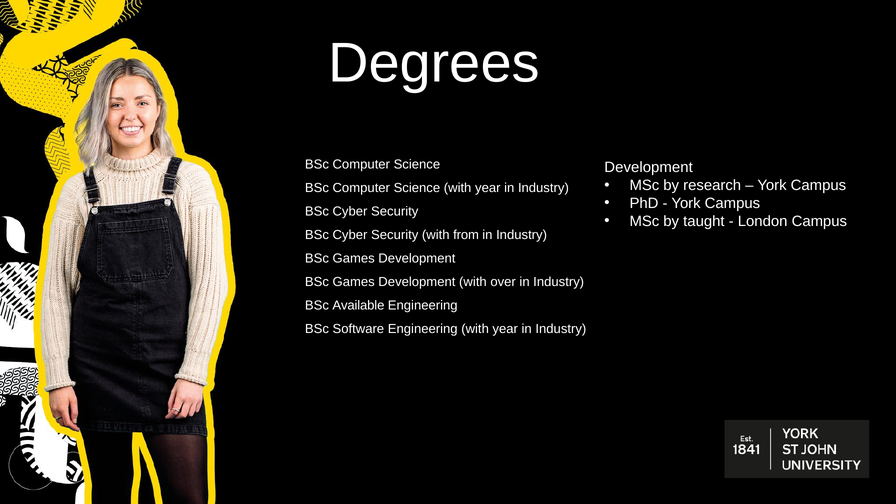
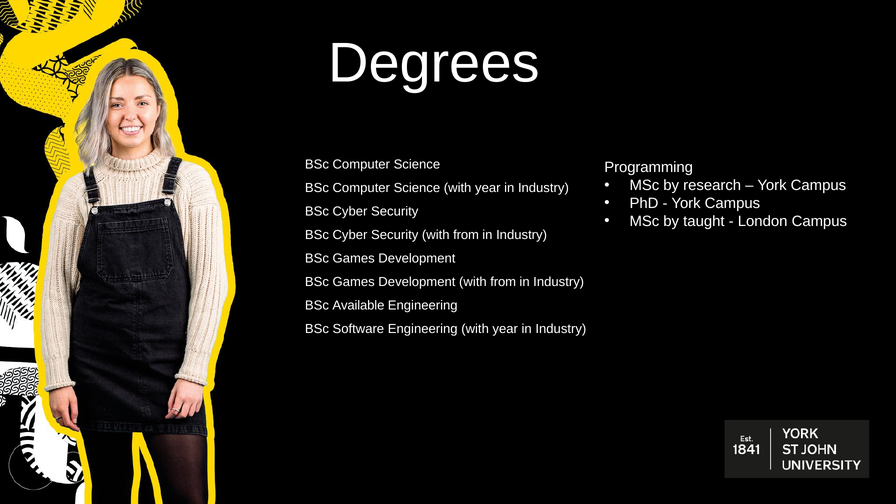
Development: Development -> Programming (649, 168)
Development with over: over -> from (503, 282)
